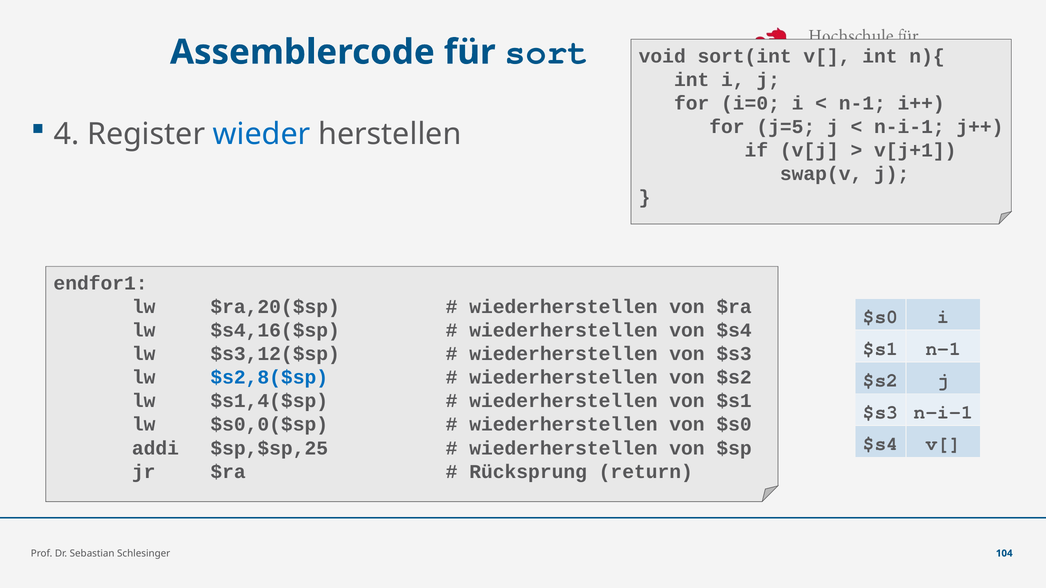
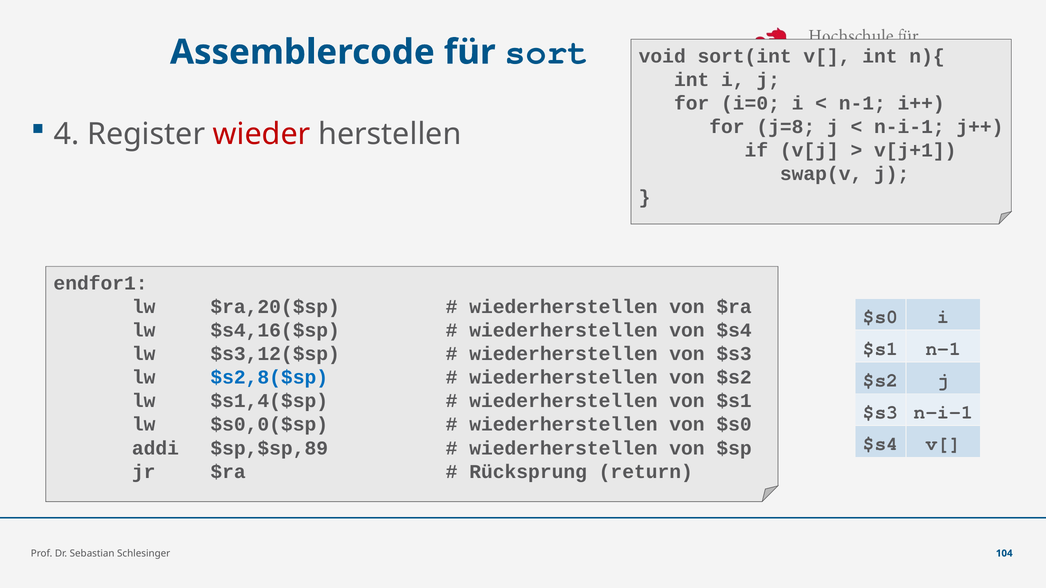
wieder colour: blue -> red (262, 134)
j=5: j=5 -> j=8 (786, 127)
$sp,$sp,25: $sp,$sp,25 -> $sp,$sp,89 (269, 448)
